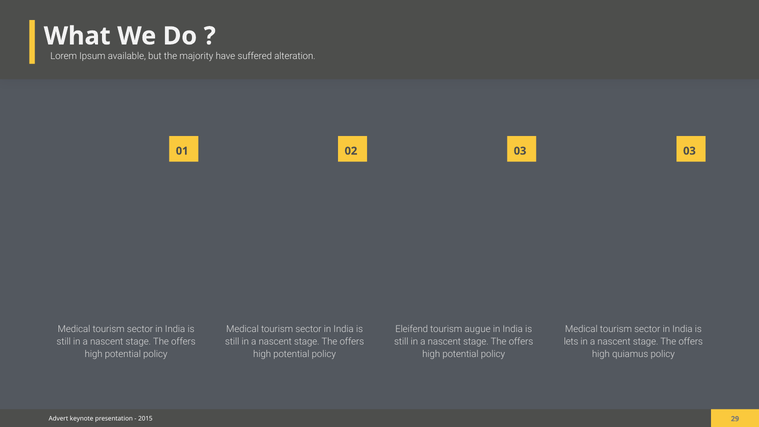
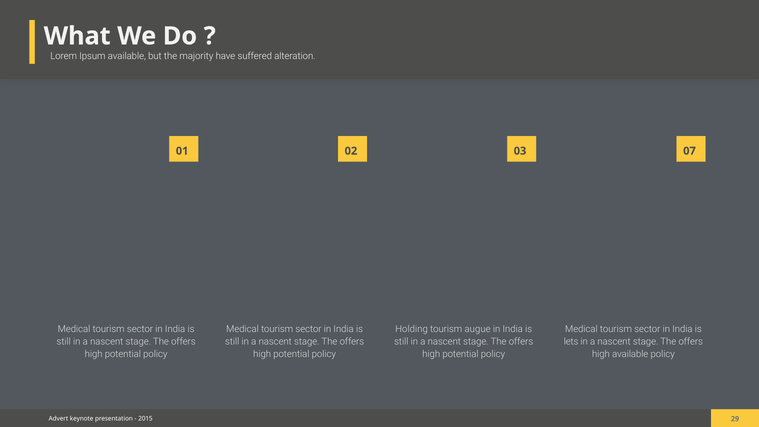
03 03: 03 -> 07 (689, 151)
Eleifend: Eleifend -> Holding (412, 329)
high quiamus: quiamus -> available (630, 354)
